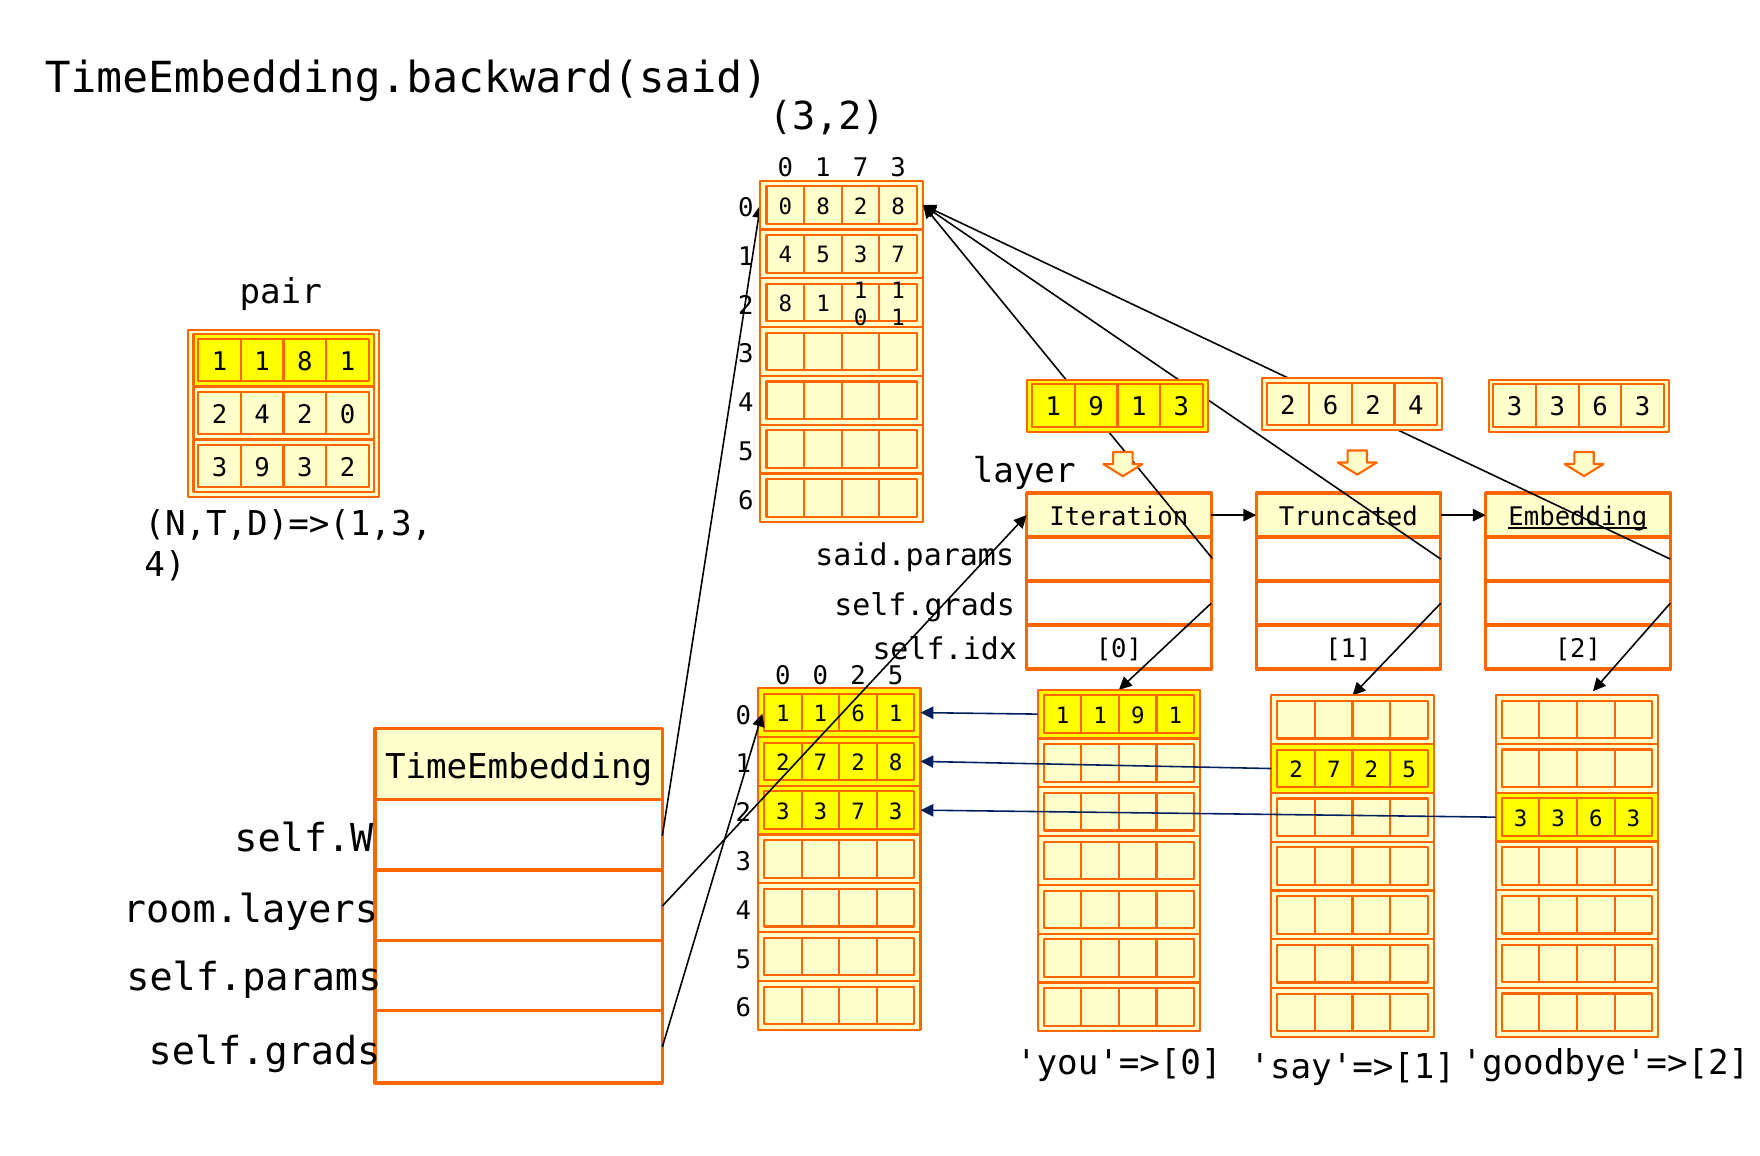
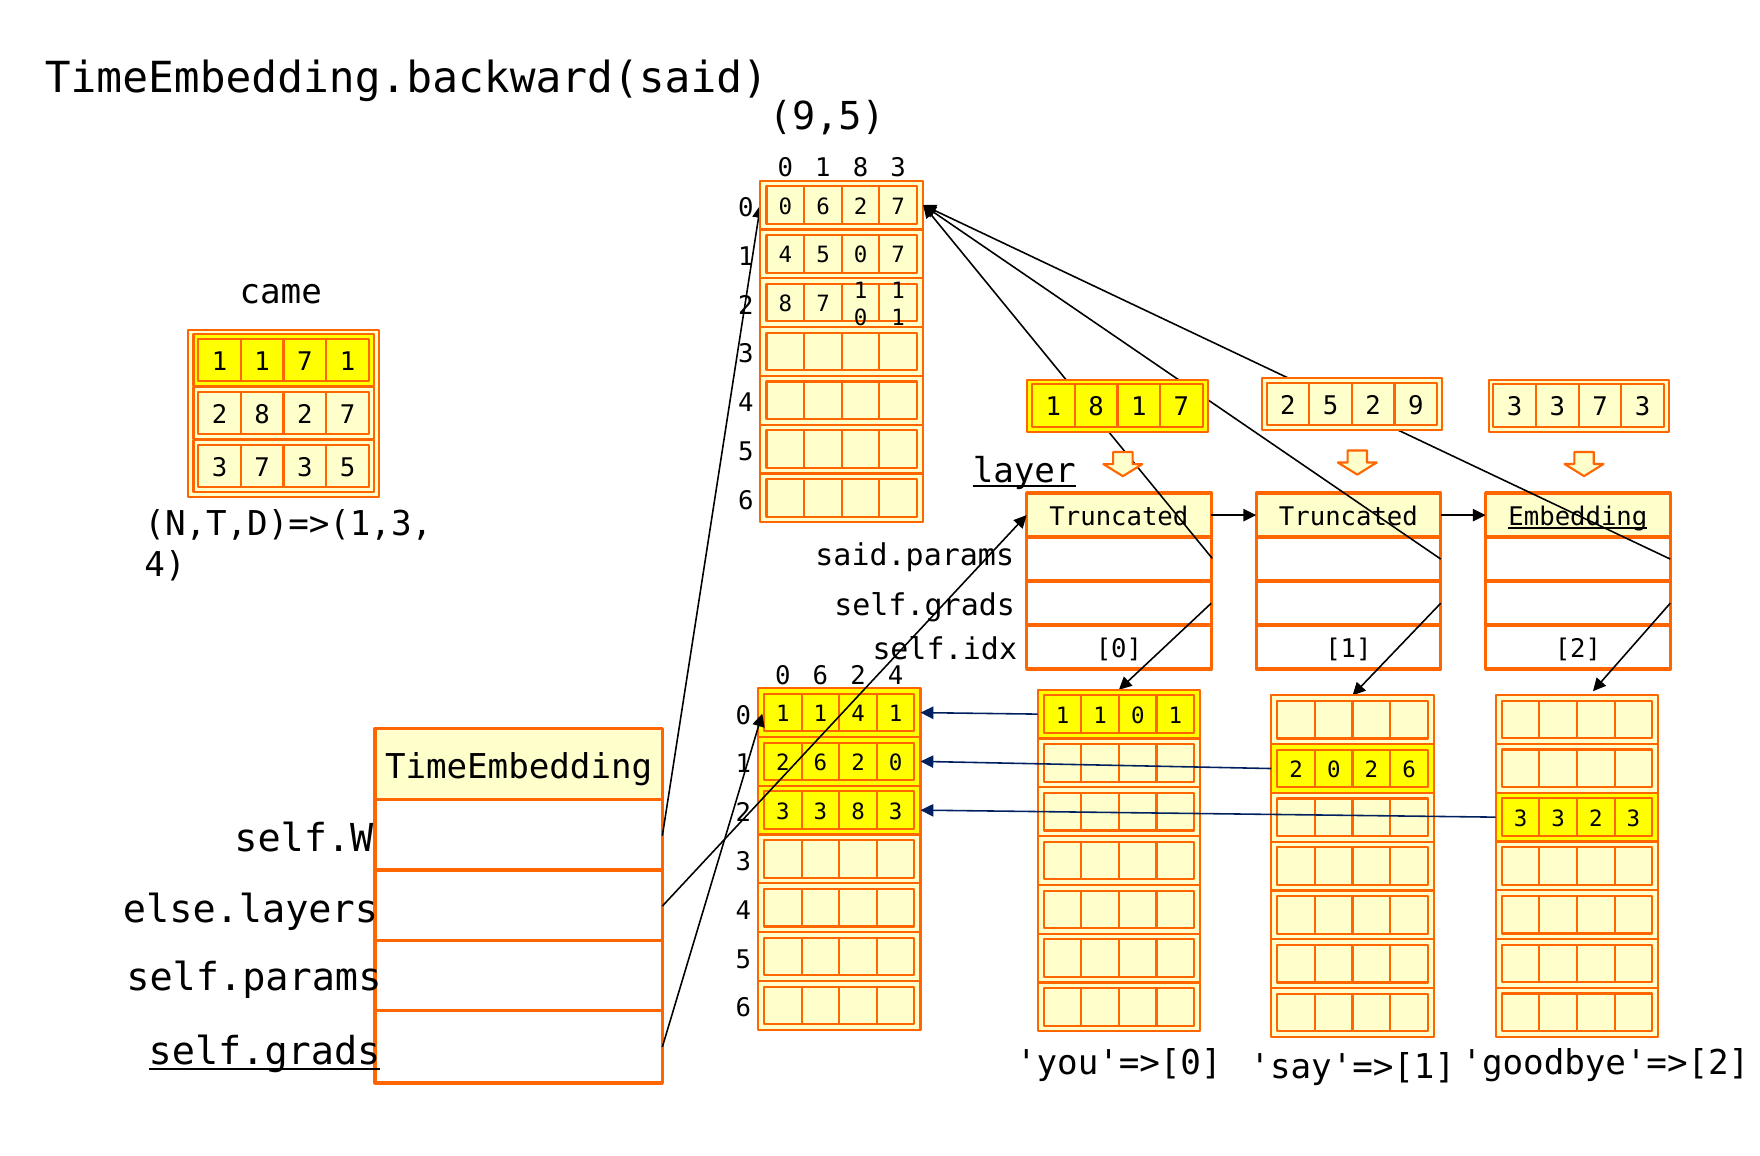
3,2: 3,2 -> 9,5 (827, 117)
0 1 7: 7 -> 8 (861, 168)
8: 8 -> 6 (823, 207)
8: 8 -> 7 (898, 207)
4 5 3: 3 -> 0 (861, 255)
pair: pair -> came (281, 292)
1: 1 -> 7 (823, 304)
1 1 8: 8 -> 7 (305, 362)
9: 9 -> 8 (1096, 407)
3: 3 -> 7 (1181, 407)
2 6: 6 -> 5 (1331, 406)
4: 4 -> 9 (1416, 406)
6: 6 -> 7 (1600, 407)
4: 4 -> 8 (262, 415)
0: 0 -> 7 (347, 415)
layer underline: none -> present (1024, 471)
9: 9 -> 7 (262, 468)
2: 2 -> 5 (347, 468)
Iteration: Iteration -> Truncated (1119, 517)
0: 0 -> 6 (820, 676)
5: 5 -> 4 (896, 676)
1 6: 6 -> 4 (858, 714)
9: 9 -> 0 (1138, 716)
7: 7 -> 6 (820, 763)
8: 8 -> 0 (896, 763)
7: 7 -> 0 (1334, 770)
5: 5 -> 6 (1409, 770)
3 3 7: 7 -> 8 (858, 812)
6: 6 -> 2 (1596, 819)
room.layers: room.layers -> else.layers (250, 910)
self.grads underline: none -> present (265, 1052)
